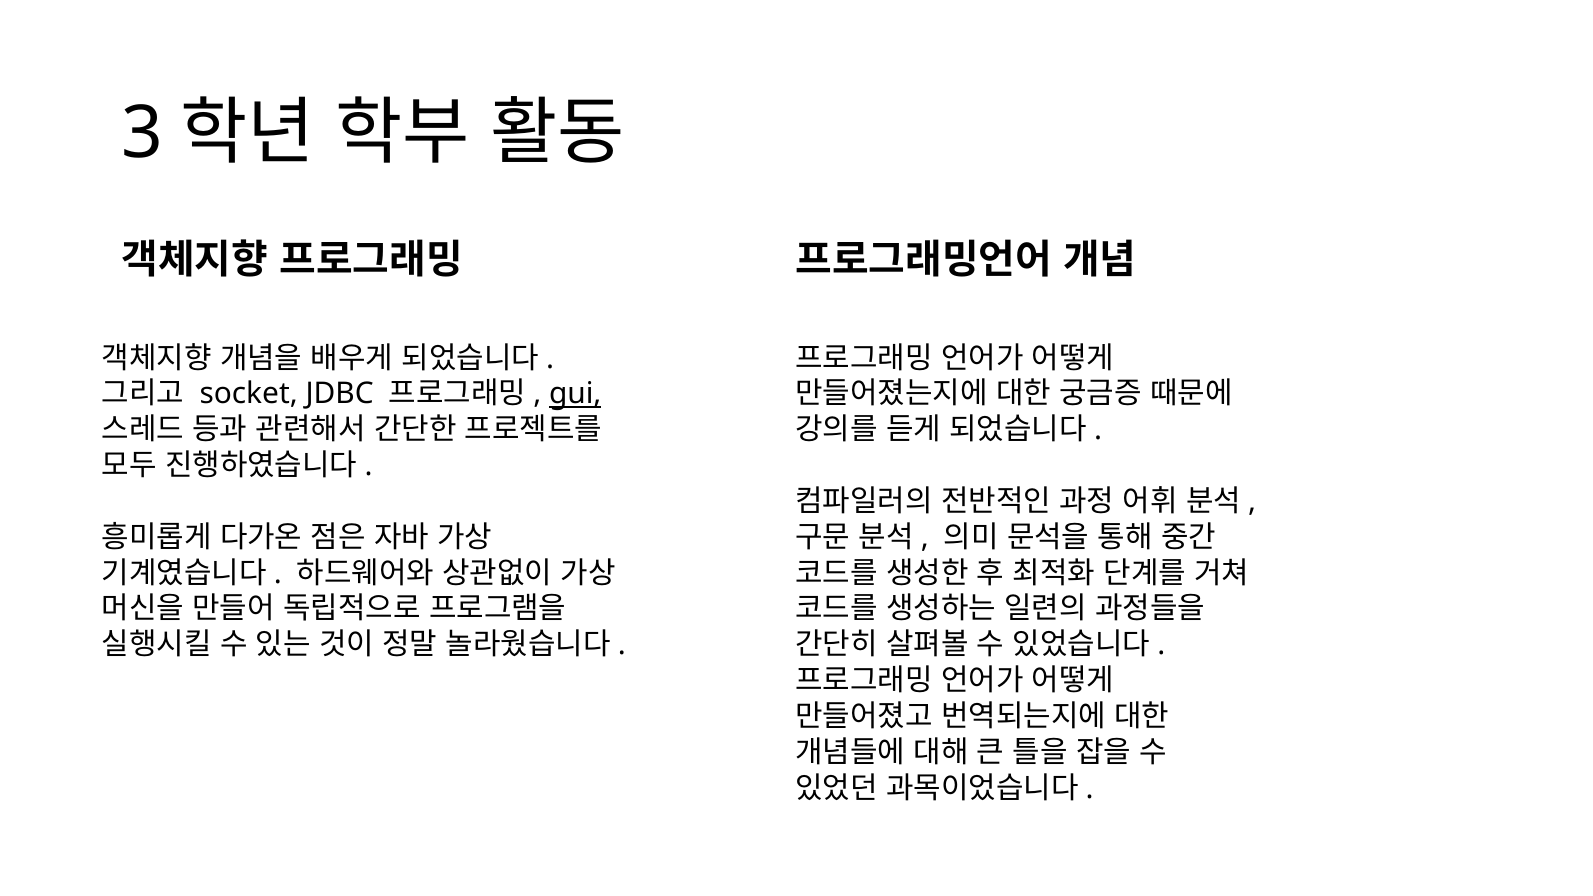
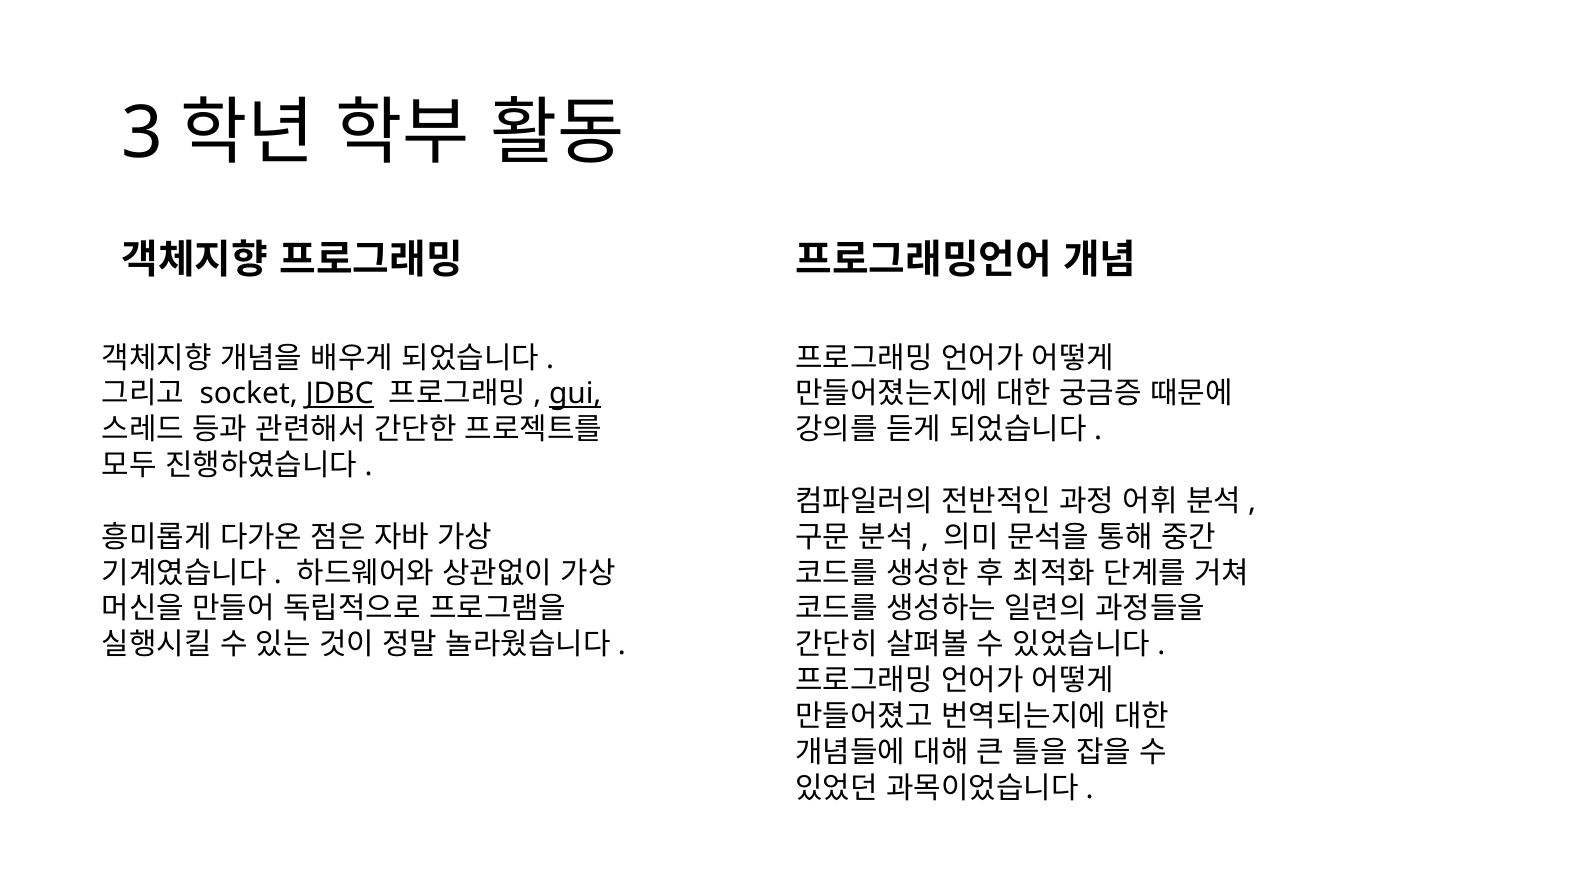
JDBC underline: none -> present (340, 394)
